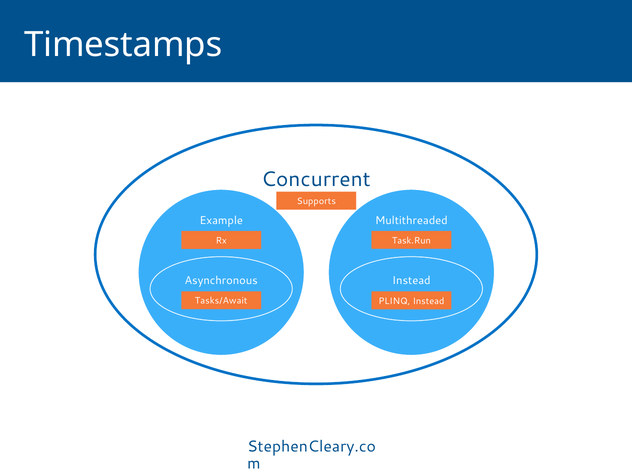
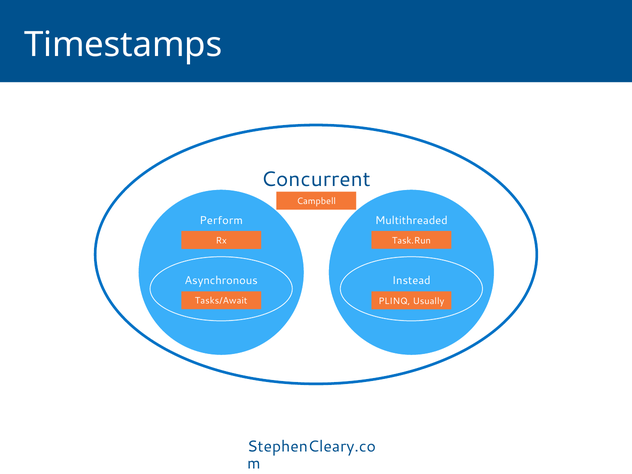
Supports: Supports -> Campbell (316, 201)
Example: Example -> Perform (221, 221)
PLINQ Instead: Instead -> Usually (428, 301)
